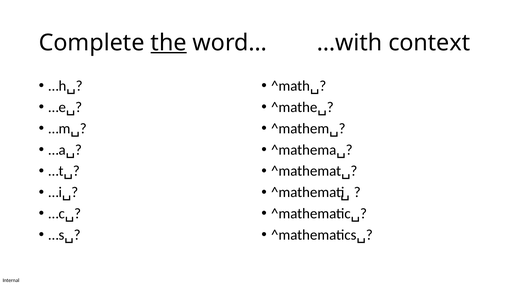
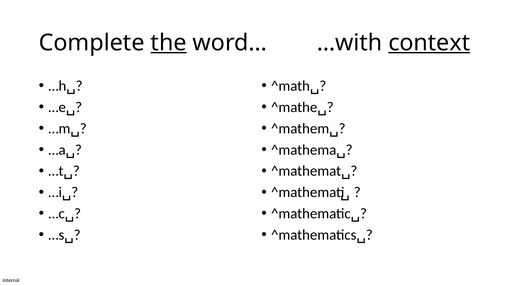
context underline: none -> present (429, 43)
